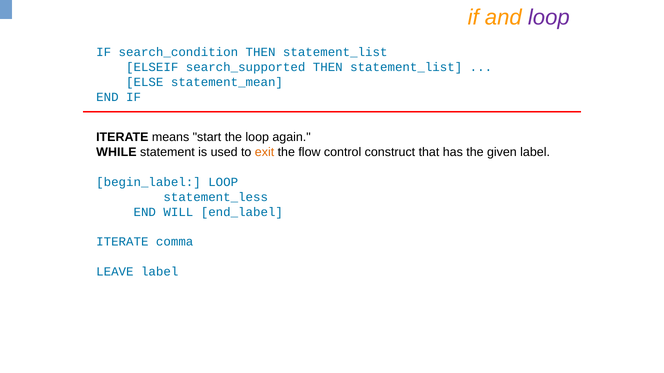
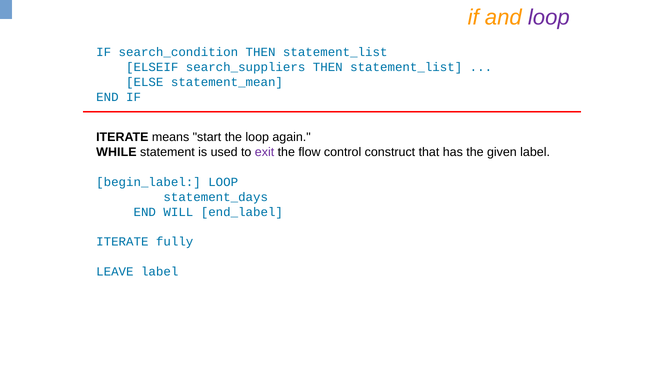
search_supported: search_supported -> search_suppliers (246, 67)
exit colour: orange -> purple (265, 152)
statement_less: statement_less -> statement_days (216, 197)
comma: comma -> fully (175, 242)
